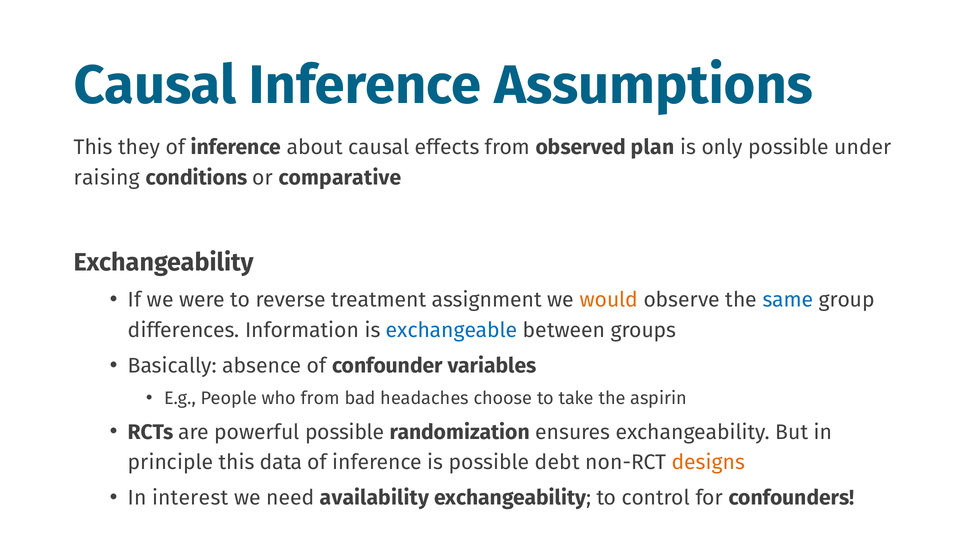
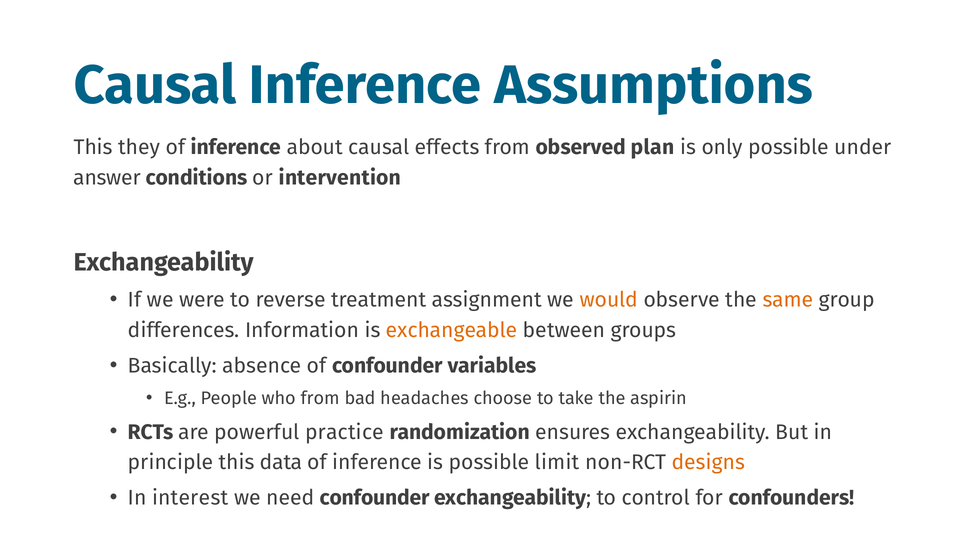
raising: raising -> answer (107, 178)
comparative: comparative -> intervention (340, 178)
same colour: blue -> orange (788, 300)
exchangeable colour: blue -> orange (452, 330)
powerful possible: possible -> practice (345, 432)
debt: debt -> limit (557, 463)
need availability: availability -> confounder (375, 498)
